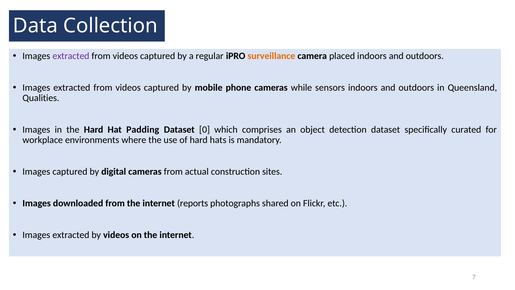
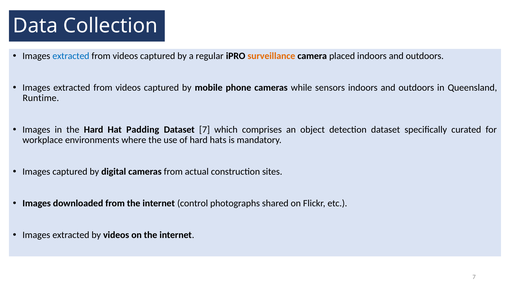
extracted colour: purple -> blue (71, 56)
Qualities: Qualities -> Runtime (41, 98)
Dataset 0: 0 -> 7 (205, 129)
reports: reports -> control (193, 203)
